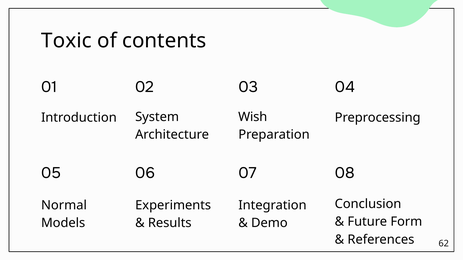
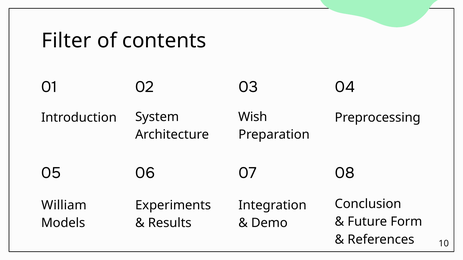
Toxic: Toxic -> Filter (66, 41)
Normal: Normal -> William (64, 206)
62: 62 -> 10 (444, 244)
